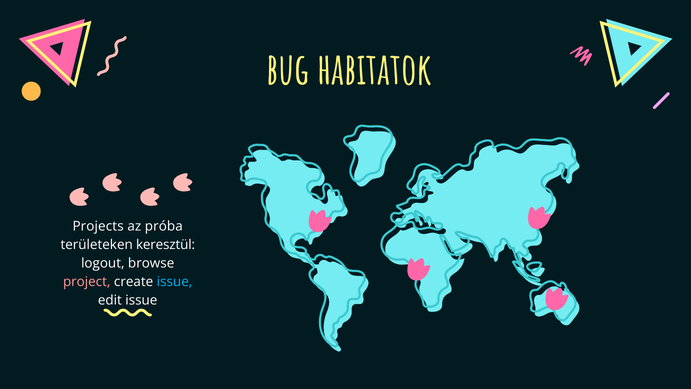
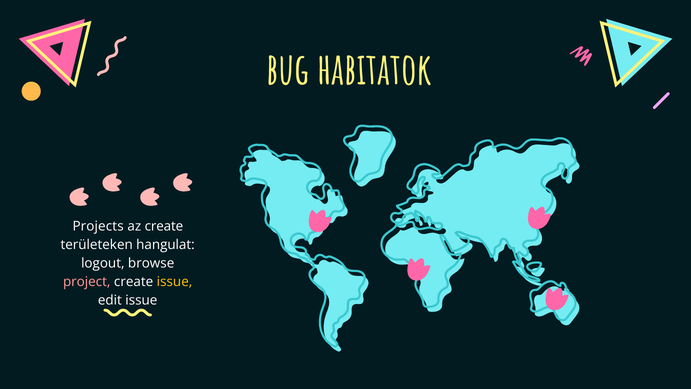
az próba: próba -> create (164, 226)
keresztül: keresztül -> hangulat (165, 245)
issue colour: light blue -> yellow (175, 282)
